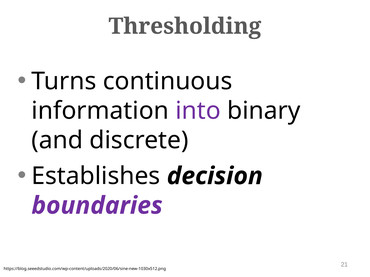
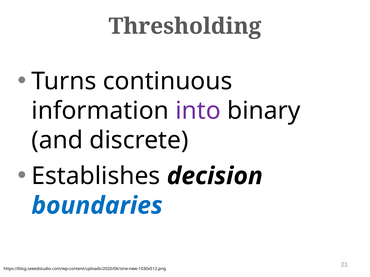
boundaries colour: purple -> blue (97, 206)
